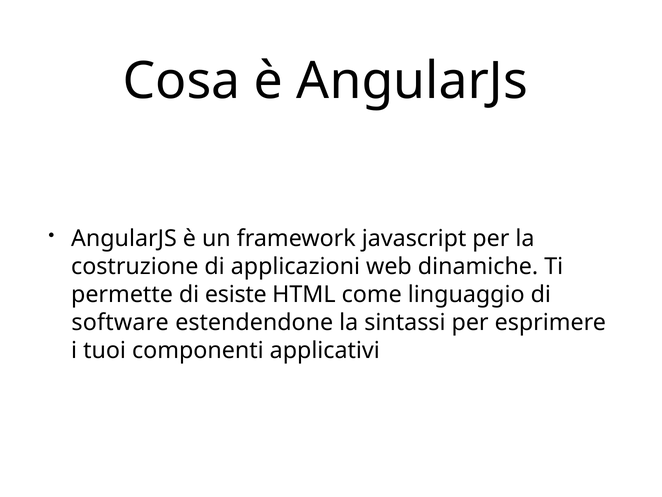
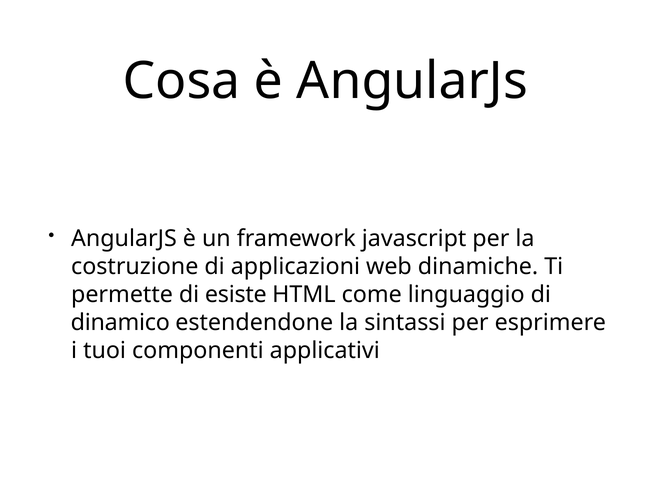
software: software -> dinamico (120, 322)
